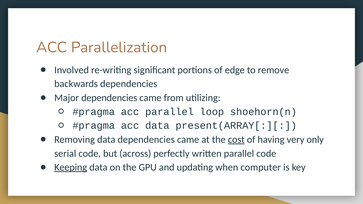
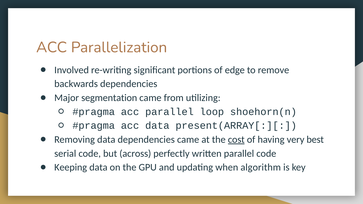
Major dependencies: dependencies -> segmentation (109, 98)
only: only -> best (315, 140)
Keeping underline: present -> none (71, 167)
computer: computer -> algorithm (261, 167)
